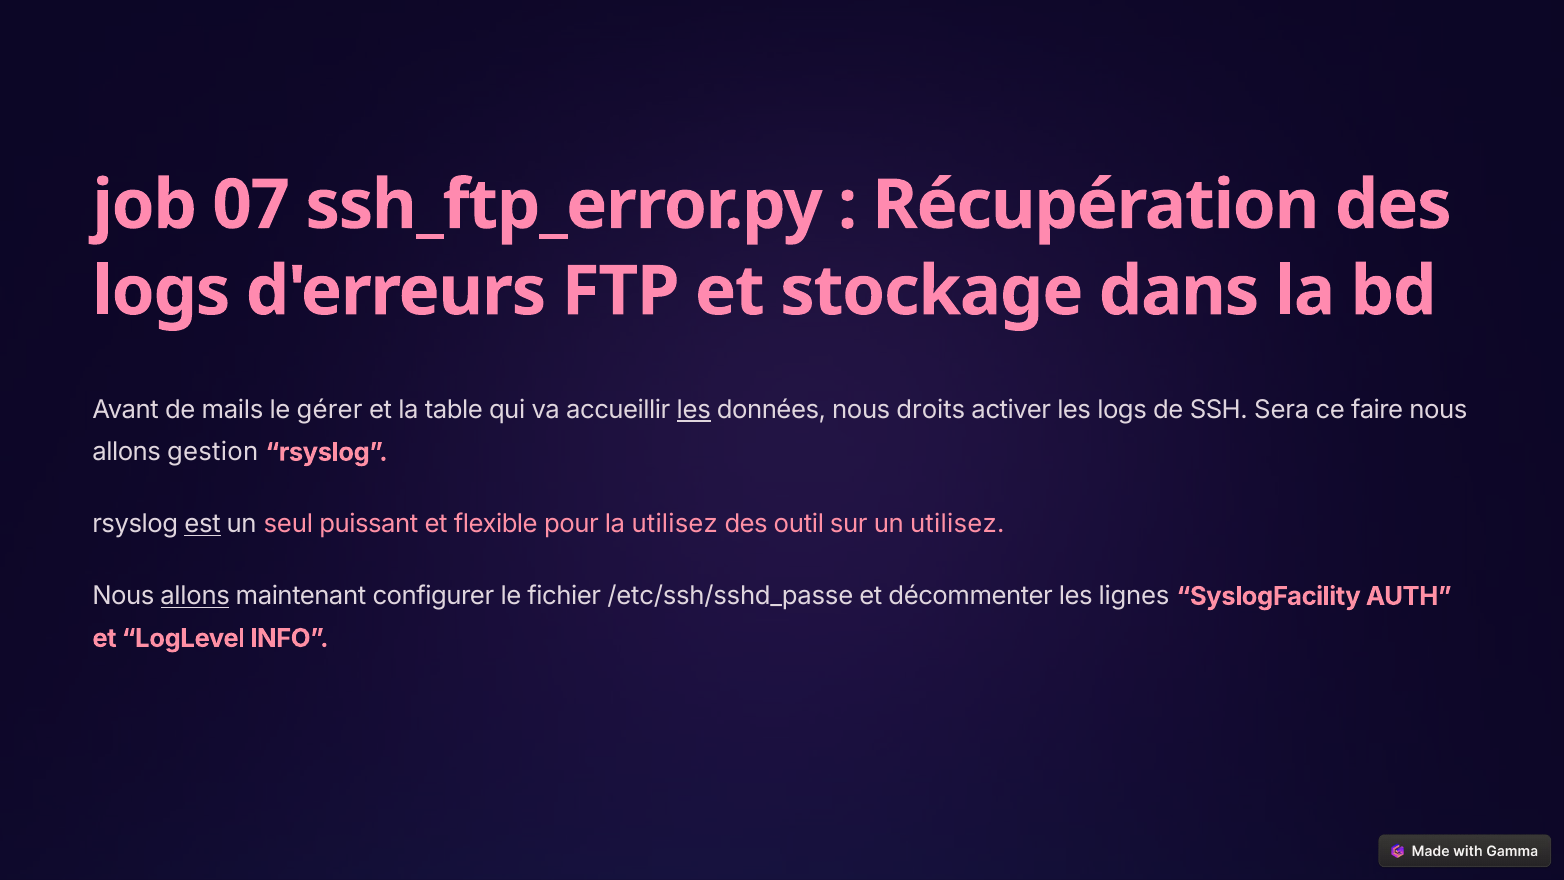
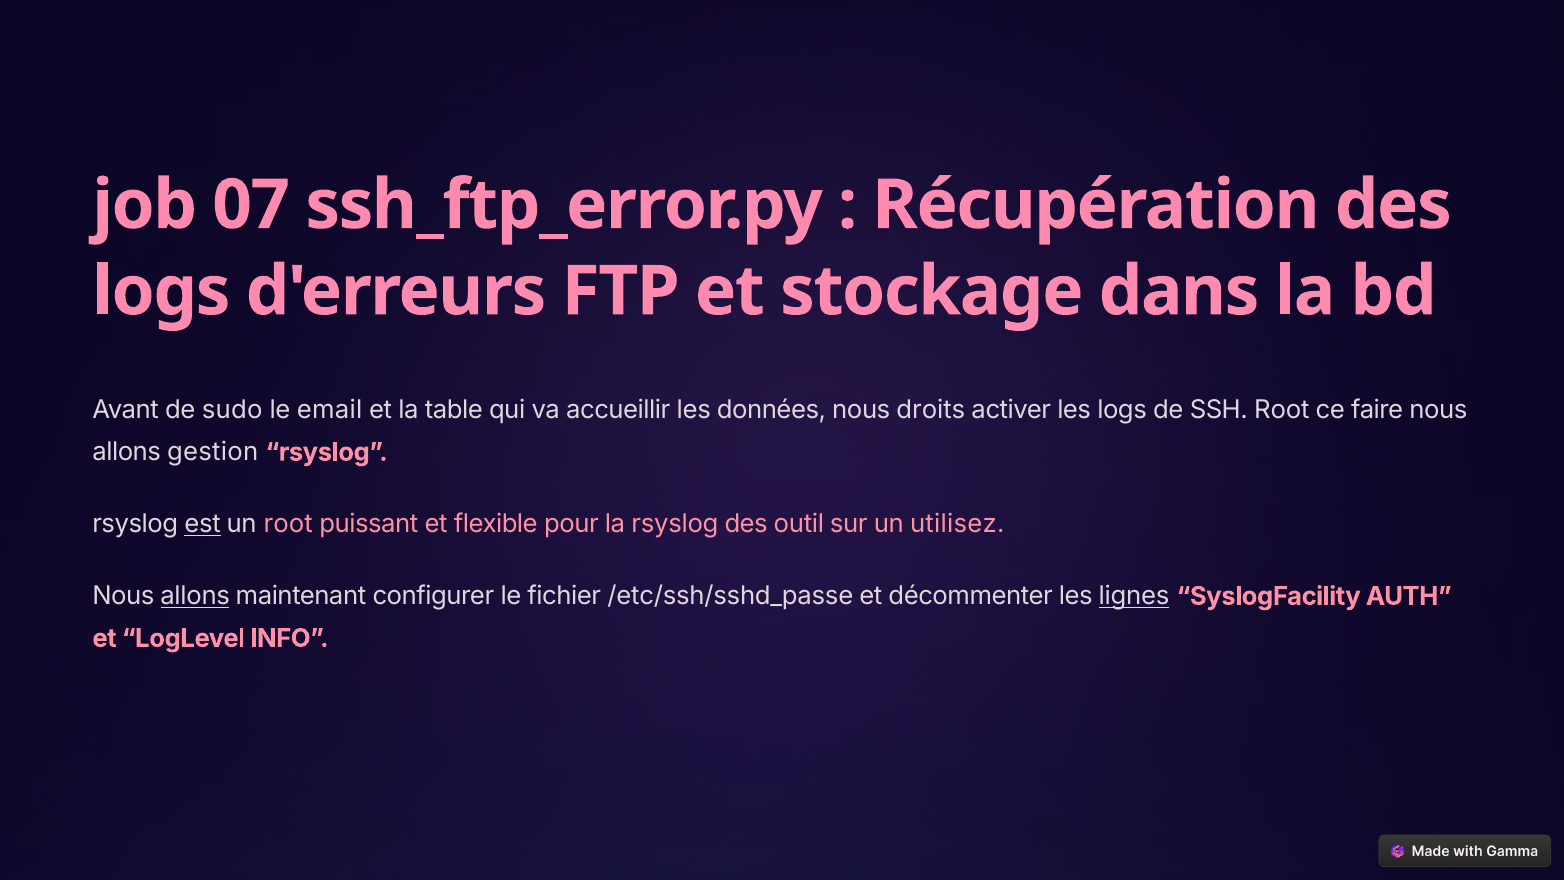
mails: mails -> sudo (232, 410)
gérer: gérer -> email (330, 410)
les underline: present -> none (694, 410)
SSH Sera: Sera -> Root (1282, 410)
un seul: seul -> root (288, 524)
la utilisez: utilisez -> rsyslog (675, 524)
lignes underline: none -> present (1134, 596)
